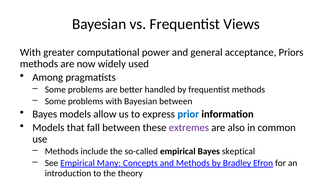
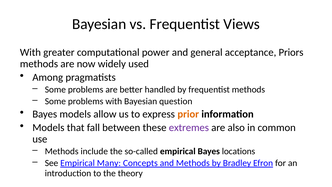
Bayesian between: between -> question (176, 101)
prior colour: blue -> orange (188, 114)
skeptical: skeptical -> locations (239, 151)
